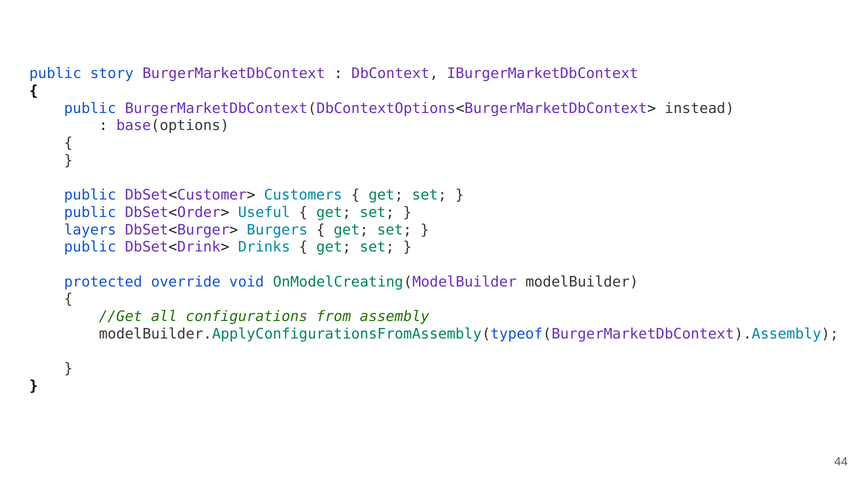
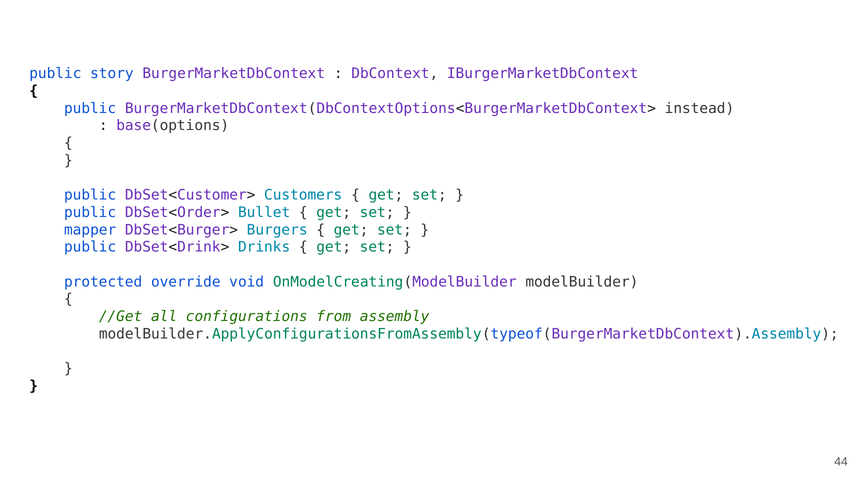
Useful: Useful -> Bullet (264, 213)
layers: layers -> mapper (90, 230)
